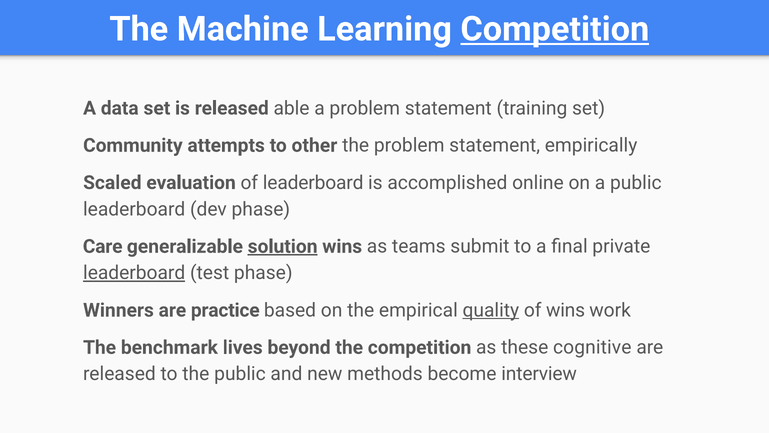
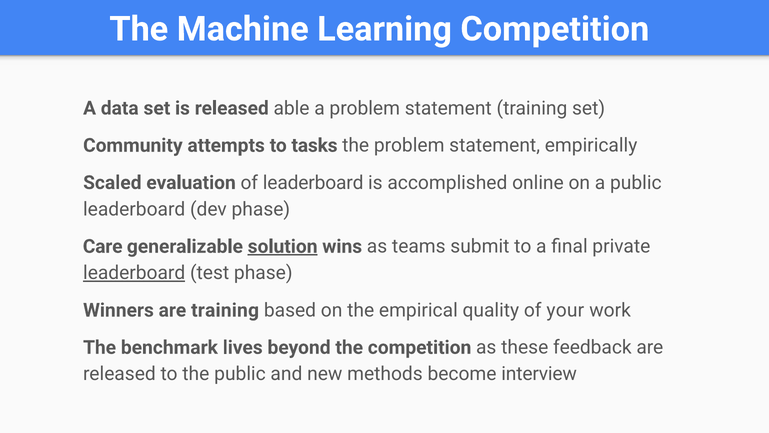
Competition underline: present -> none (555, 29)
other: other -> tasks (315, 145)
are practice: practice -> training (225, 310)
quality underline: present -> none (491, 310)
of wins: wins -> your (565, 310)
cognitive: cognitive -> feedback (592, 347)
